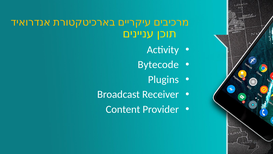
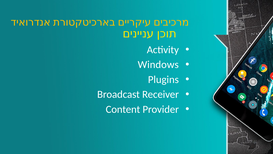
Bytecode: Bytecode -> Windows (158, 64)
